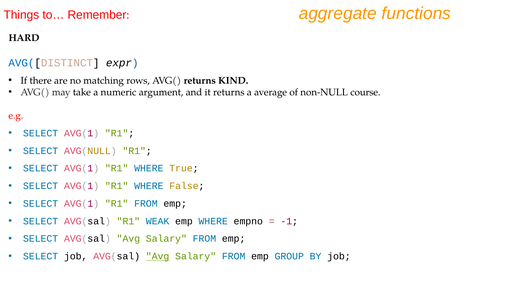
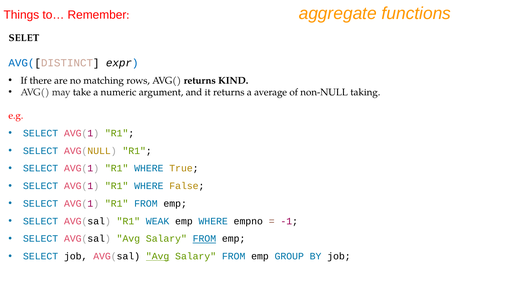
HARD: HARD -> SELET (24, 38)
course: course -> taking (365, 92)
FROM underline: none -> present (204, 238)
